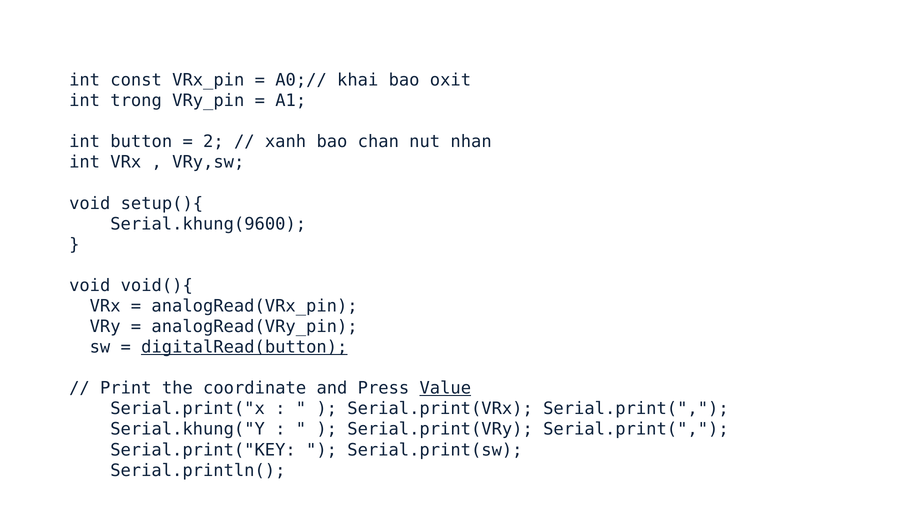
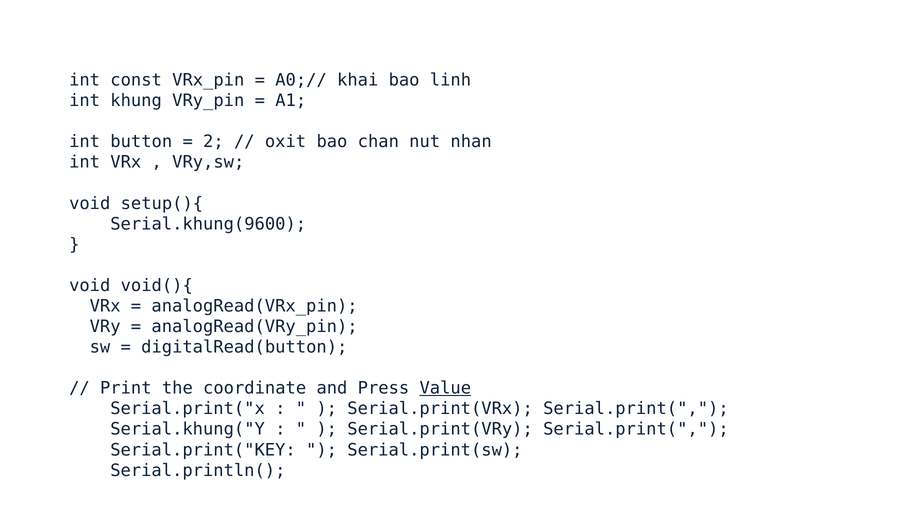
oxit: oxit -> linh (450, 80)
trong: trong -> khung (136, 101)
xanh: xanh -> oxit (286, 142)
digitalRead(button underline: present -> none (244, 348)
